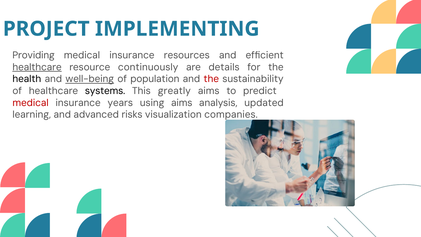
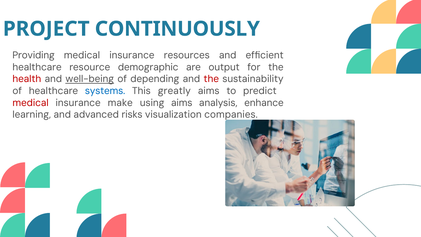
IMPLEMENTING: IMPLEMENTING -> CONTINUOUSLY (177, 29)
healthcare underline: present -> none (37, 67)
continuously: continuously -> demographic (148, 67)
details: details -> output (224, 67)
health colour: black -> red (27, 79)
population: population -> depending (155, 79)
systems colour: black -> blue (105, 91)
years: years -> make (120, 103)
updated: updated -> enhance (264, 103)
